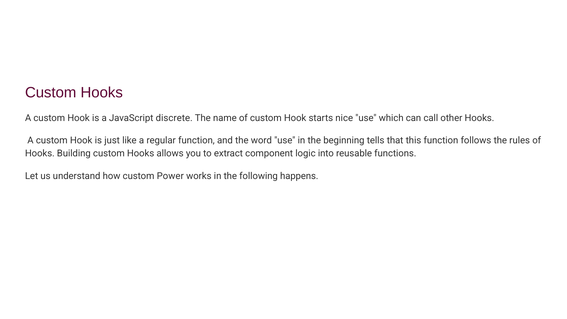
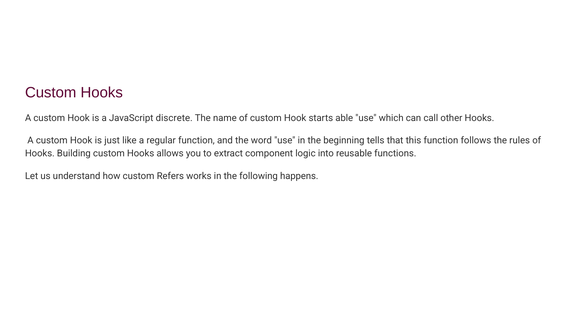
nice: nice -> able (344, 118)
Power: Power -> Refers (170, 176)
